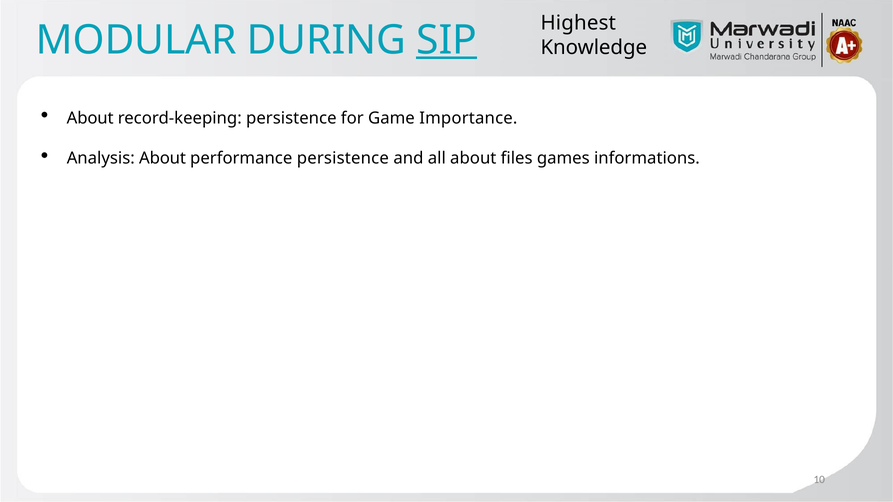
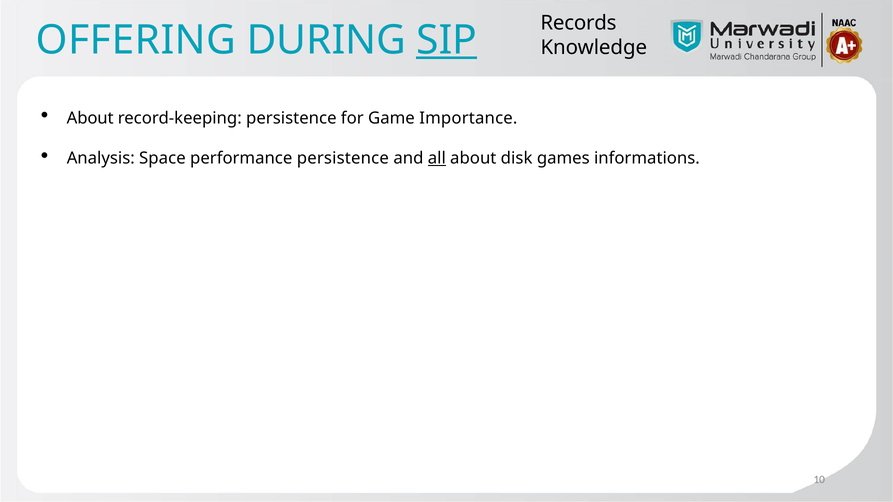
Highest: Highest -> Records (578, 23)
MODULAR: MODULAR -> OFFERING (136, 40)
Analysis About: About -> Space (162, 158)
all underline: none -> present (437, 158)
files: files -> disk (517, 158)
